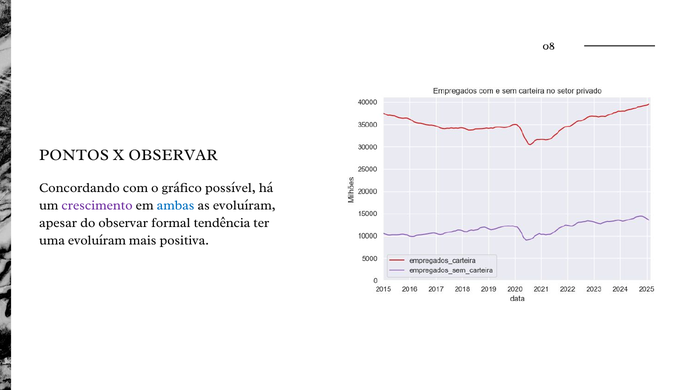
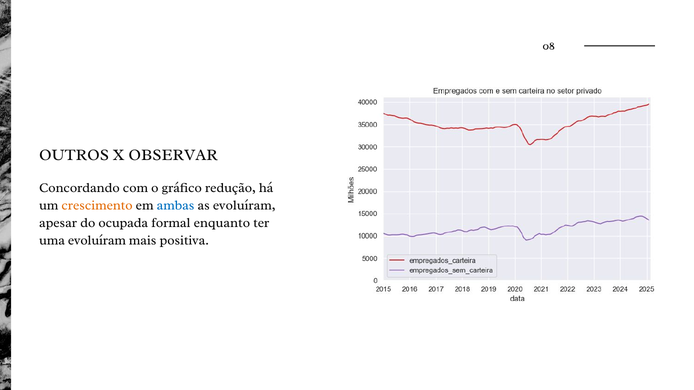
PONTOS: PONTOS -> OUTROS (74, 155)
possível: possível -> redução (230, 188)
crescimento colour: purple -> orange (97, 206)
do observar: observar -> ocupada (123, 223)
tendência: tendência -> enquanto (222, 223)
